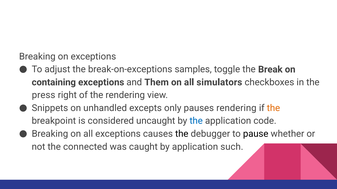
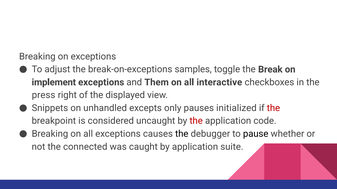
containing: containing -> implement (54, 82)
simulators: simulators -> interactive (219, 82)
the rendering: rendering -> displayed (125, 95)
pauses rendering: rendering -> initialized (236, 108)
the colour: orange -> red (273, 108)
the colour: blue -> red (196, 121)
such: such -> suite (232, 147)
